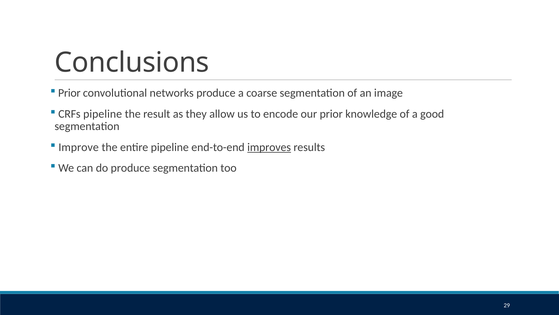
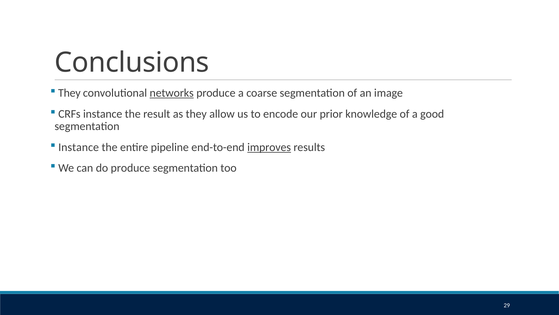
Prior: Prior -> They (69, 93)
networks underline: none -> present (172, 93)
CRFs pipeline: pipeline -> instance (103, 114)
Improve: Improve -> Instance (79, 147)
